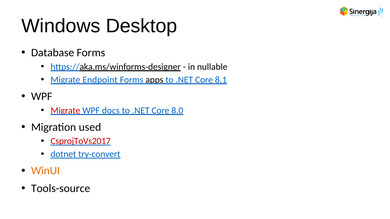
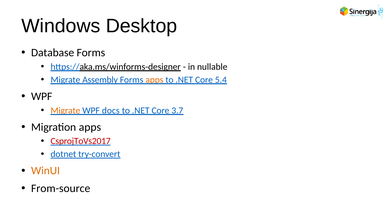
Endpoint: Endpoint -> Assembly (100, 80)
apps colour: black -> orange (154, 80)
8.1: 8.1 -> 5.4 (221, 80)
Migrate colour: red -> orange (65, 111)
8.0: 8.0 -> 3.7 (177, 111)
Migration used: used -> apps (90, 127)
Tools-source: Tools-source -> From-source (61, 189)
